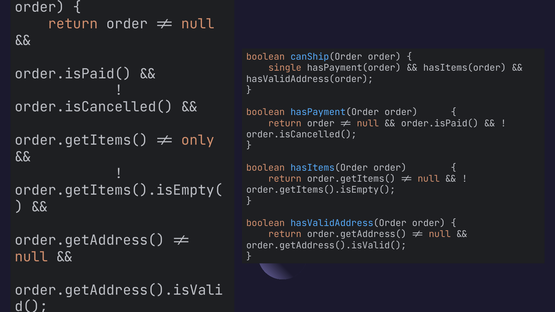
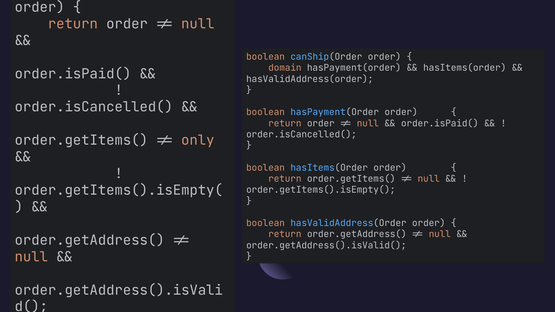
single: single -> domain (285, 68)
